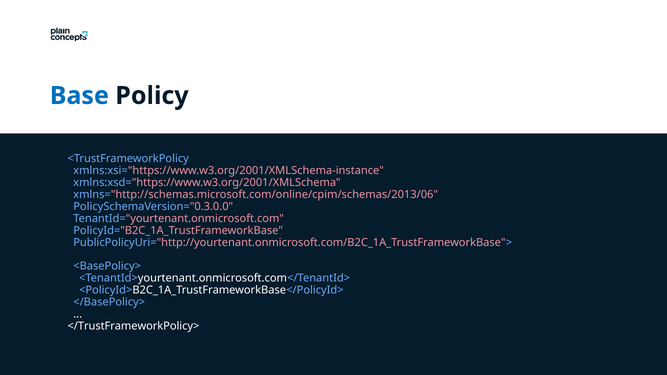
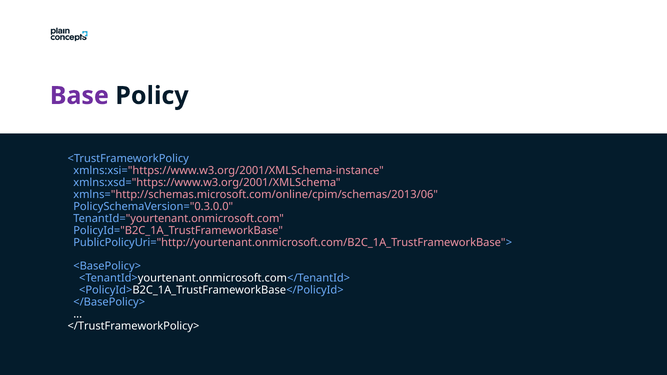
Base colour: blue -> purple (79, 96)
